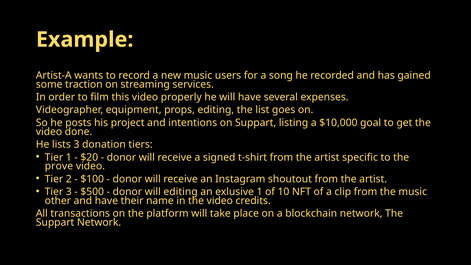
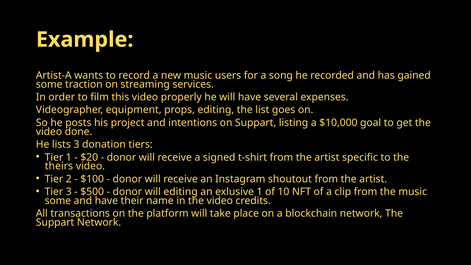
prove: prove -> theirs (59, 166)
other: other -> some (58, 201)
